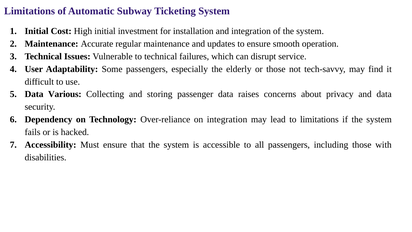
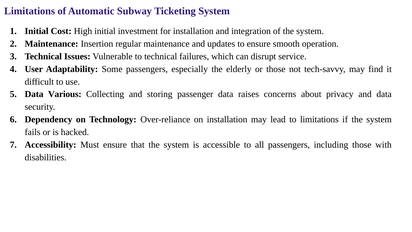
Accurate: Accurate -> Insertion (97, 44)
on integration: integration -> installation (227, 119)
